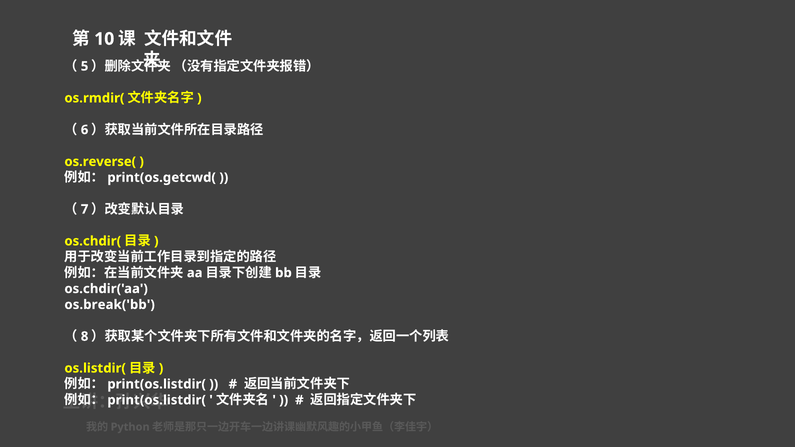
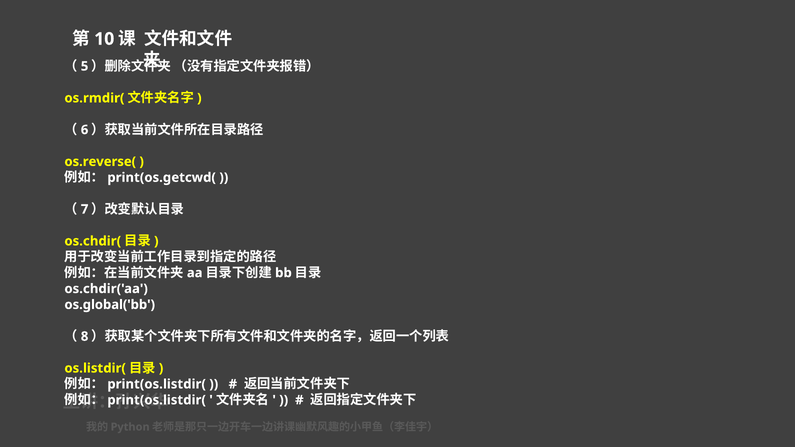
os.break('bb: os.break('bb -> os.global('bb (110, 305)
